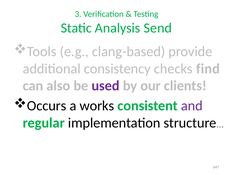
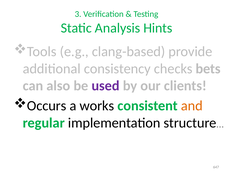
Send: Send -> Hints (158, 28)
find: find -> bets (208, 69)
and colour: purple -> orange (192, 106)
